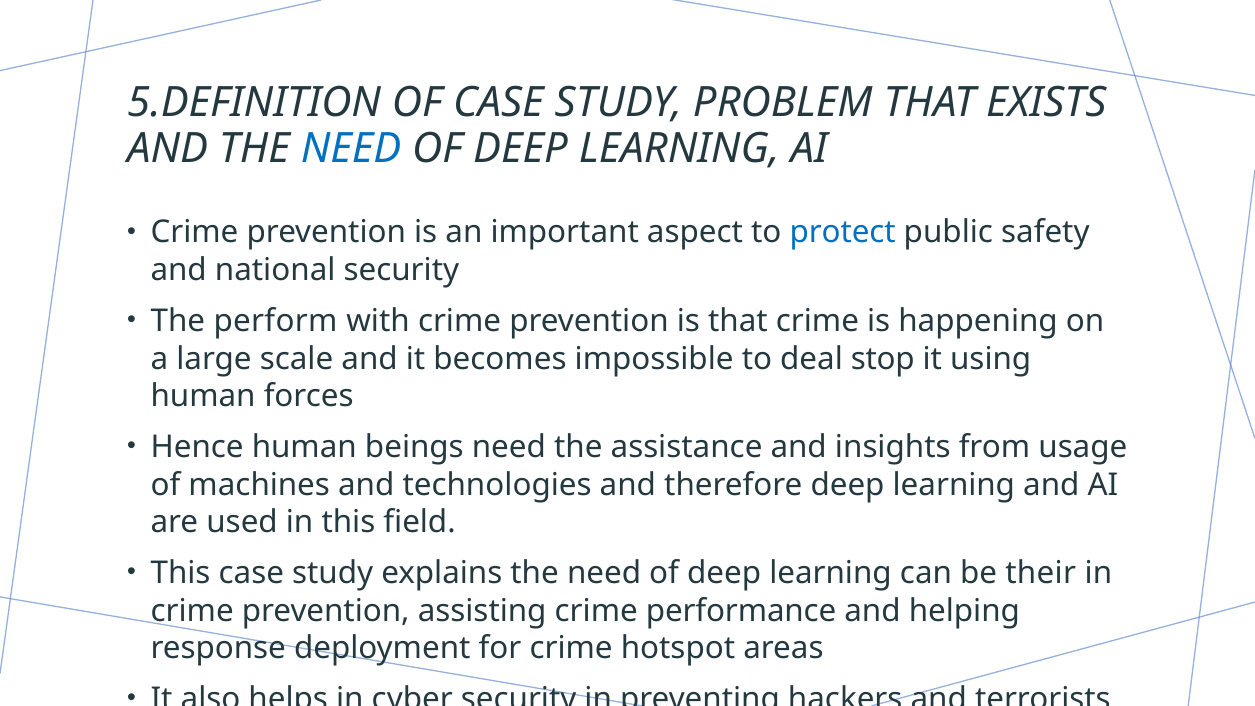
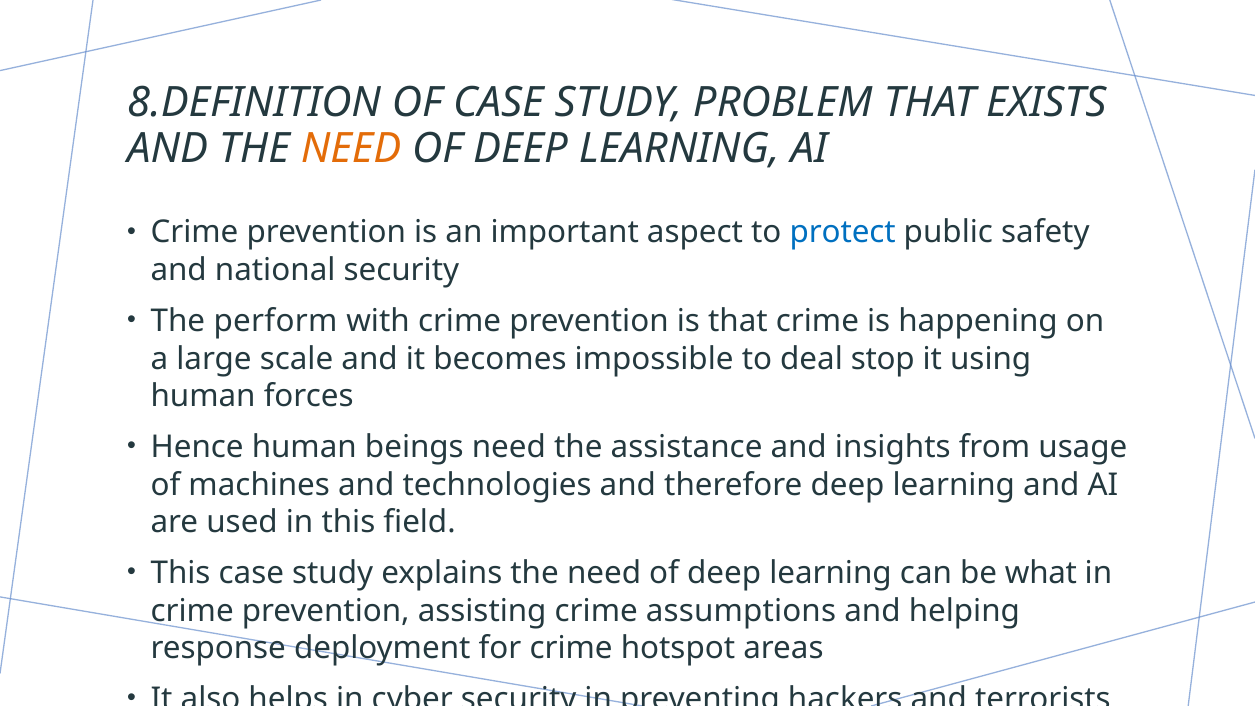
5.DEFINITION: 5.DEFINITION -> 8.DEFINITION (254, 103)
NEED colour: blue -> orange (351, 148)
their: their -> what (1041, 573)
performance: performance -> assumptions (741, 611)
